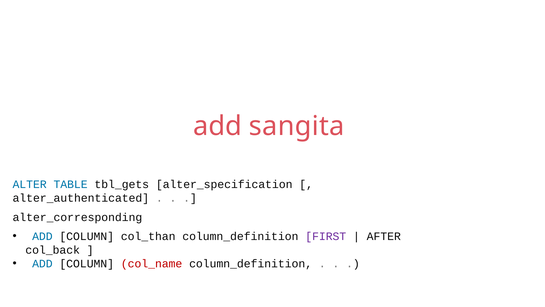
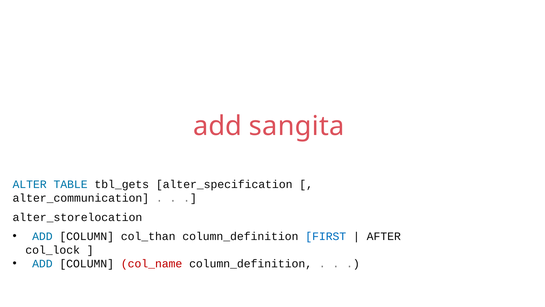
alter_authenticated: alter_authenticated -> alter_communication (81, 198)
alter_corresponding: alter_corresponding -> alter_storelocation (77, 217)
FIRST colour: purple -> blue (326, 236)
col_back: col_back -> col_lock (53, 250)
